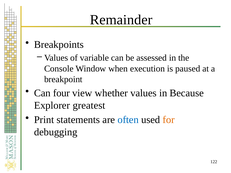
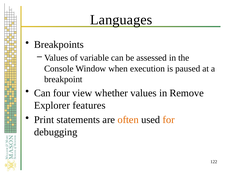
Remainder: Remainder -> Languages (121, 20)
Because: Because -> Remove (187, 93)
greatest: greatest -> features (89, 105)
often colour: blue -> orange (128, 120)
